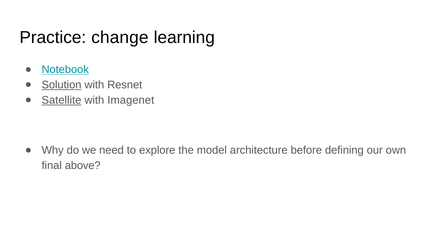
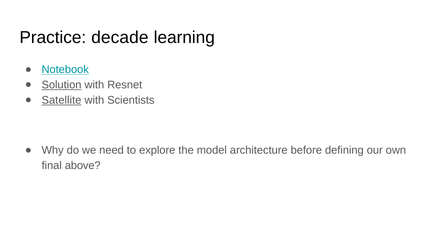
change: change -> decade (120, 37)
Imagenet: Imagenet -> Scientists (131, 100)
